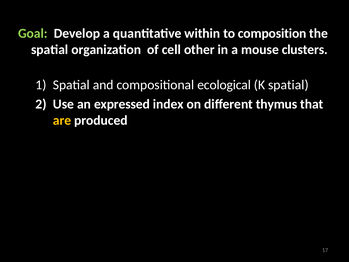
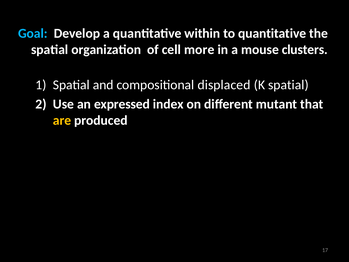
Goal colour: light green -> light blue (33, 33)
to composition: composition -> quantitative (272, 33)
other: other -> more (199, 50)
ecological: ecological -> displaced (224, 85)
thymus: thymus -> mutant (277, 104)
